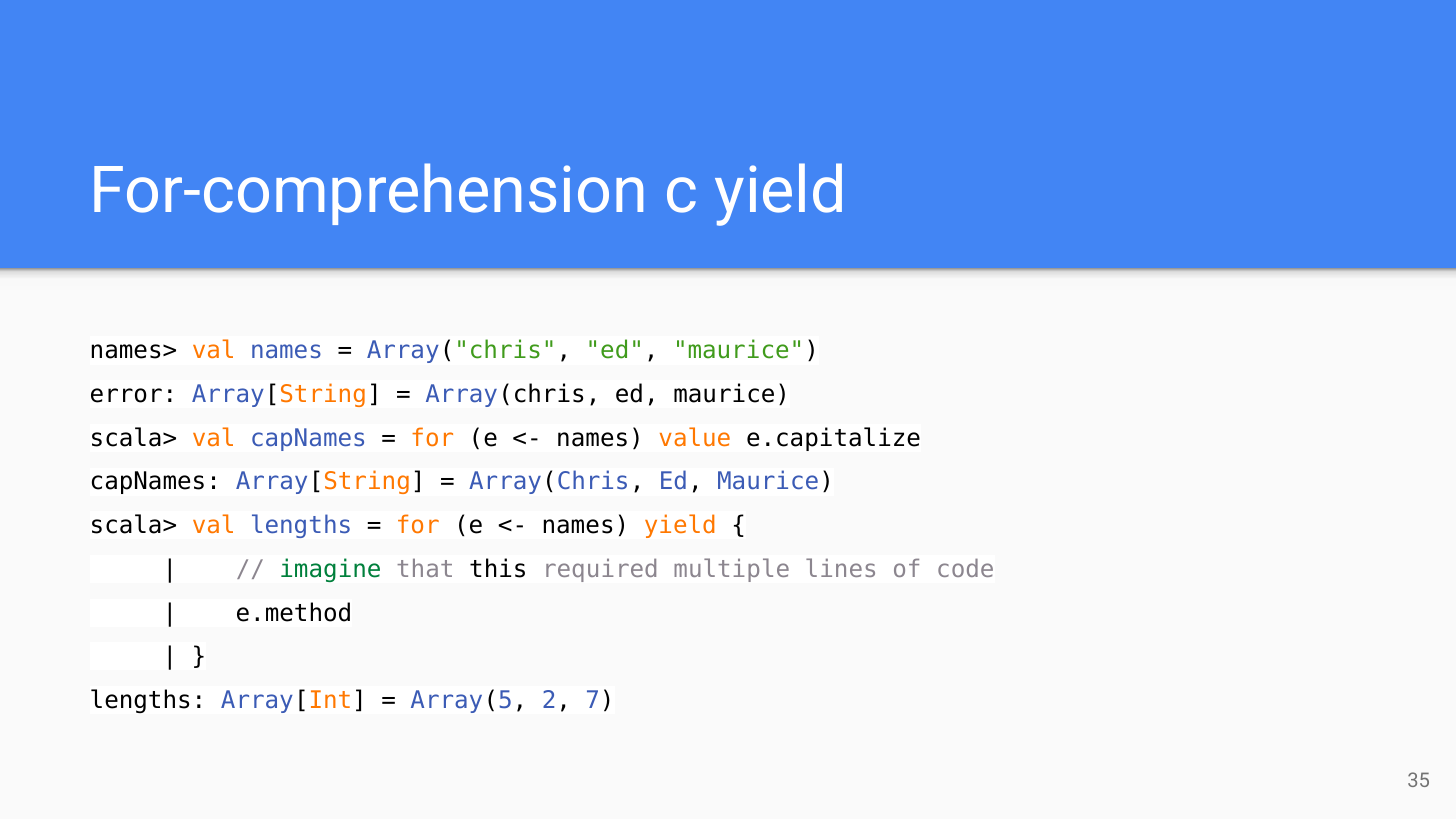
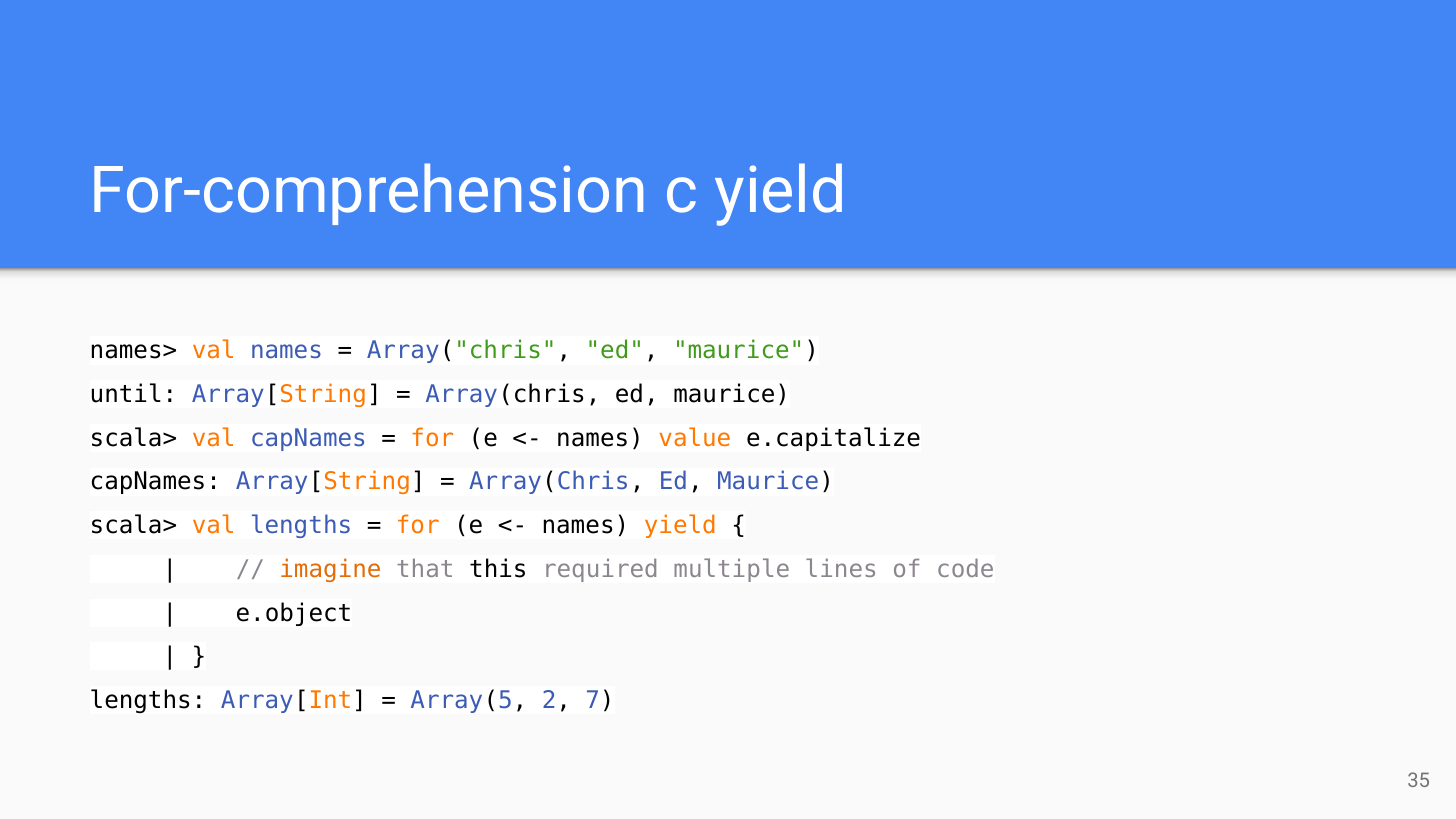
error: error -> until (133, 395)
imagine colour: green -> orange (330, 569)
e.method: e.method -> e.object (294, 613)
